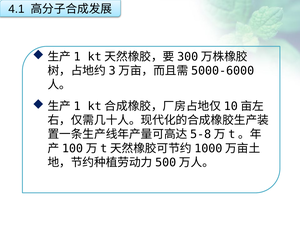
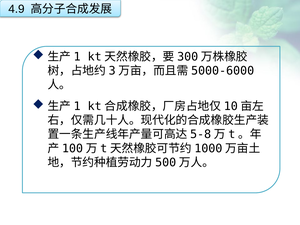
4.1: 4.1 -> 4.9 (16, 9)
